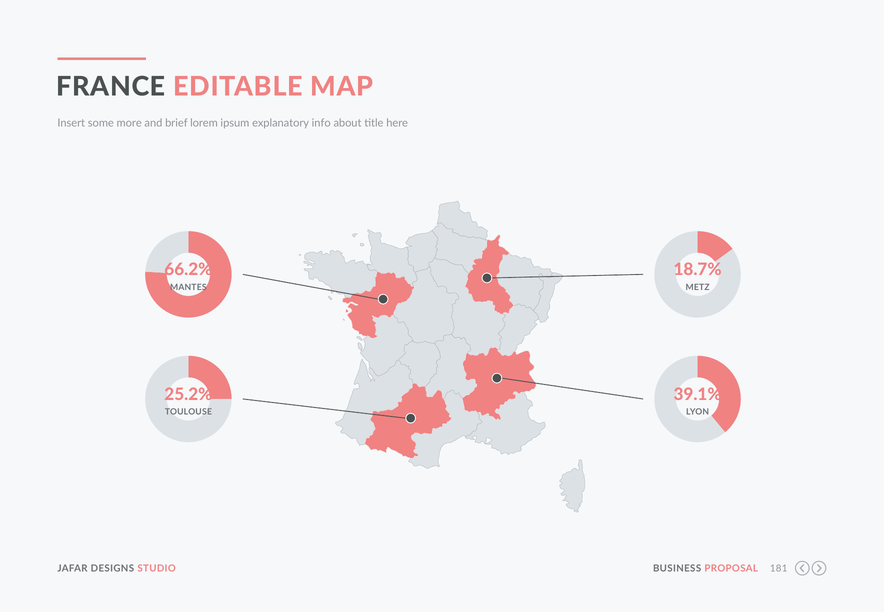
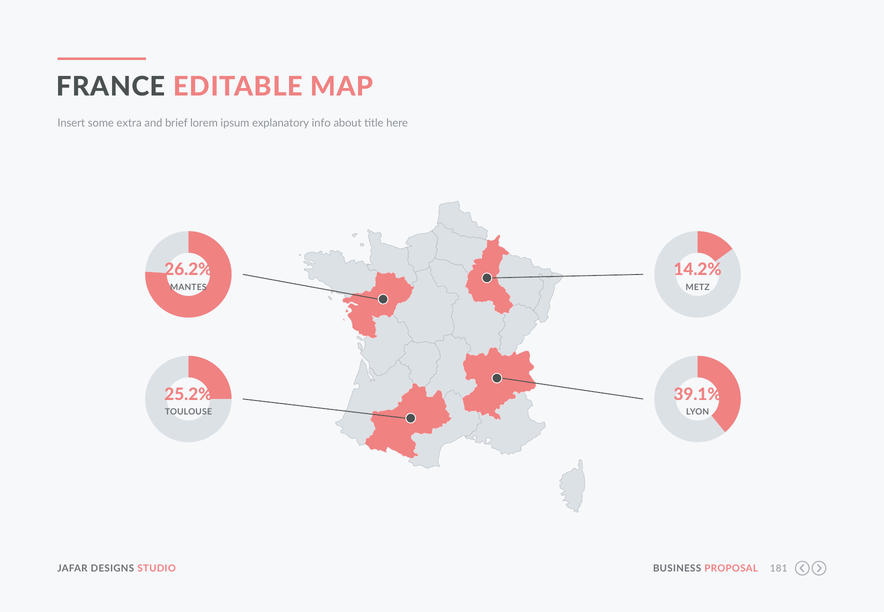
more: more -> extra (129, 123)
66.2%: 66.2% -> 26.2% (188, 270)
18.7%: 18.7% -> 14.2% (698, 270)
